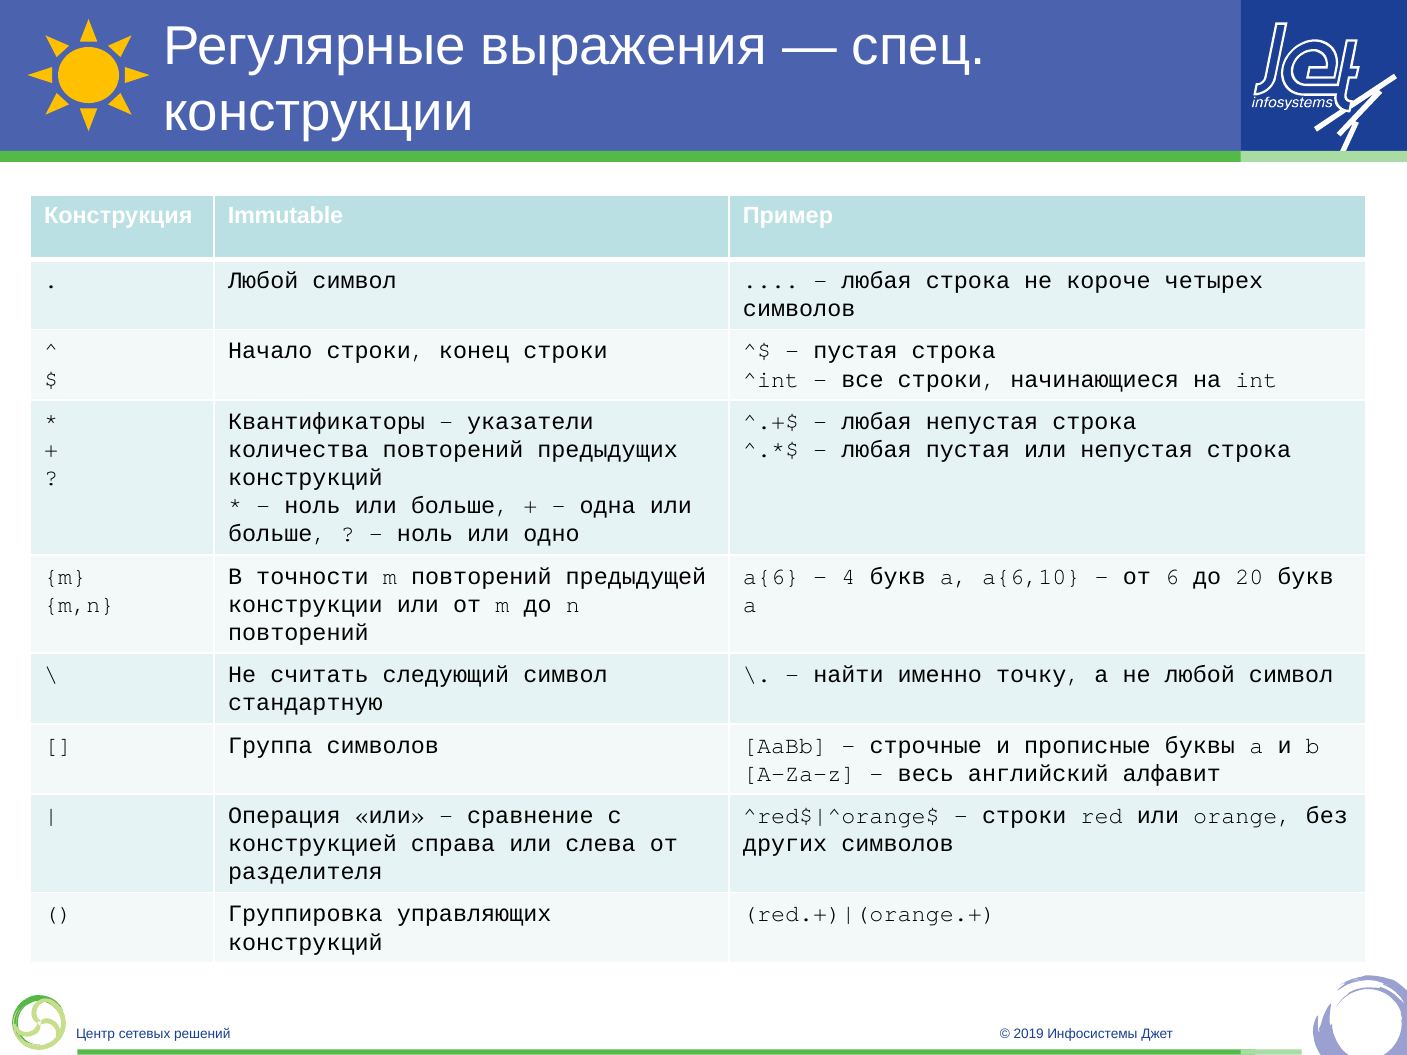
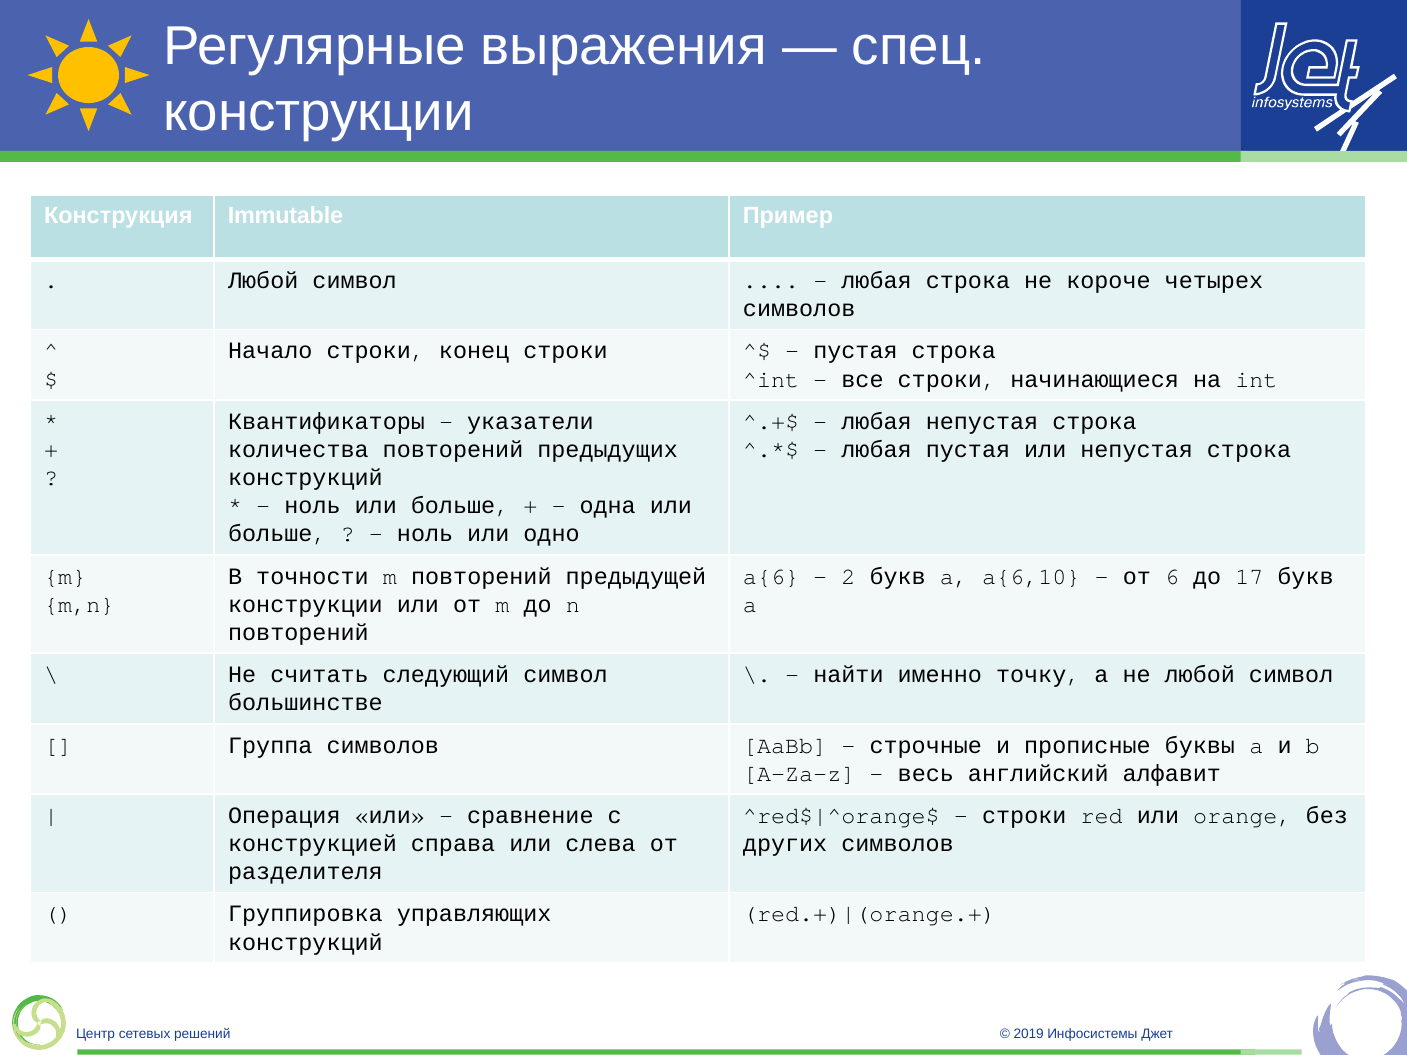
4: 4 -> 2 (848, 577)
20: 20 -> 17 (1249, 577)
стандартную: стандартную -> большинстве (305, 703)
